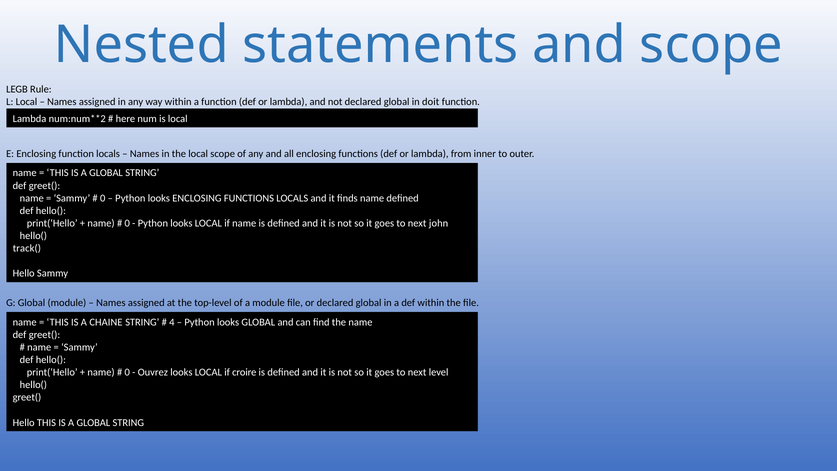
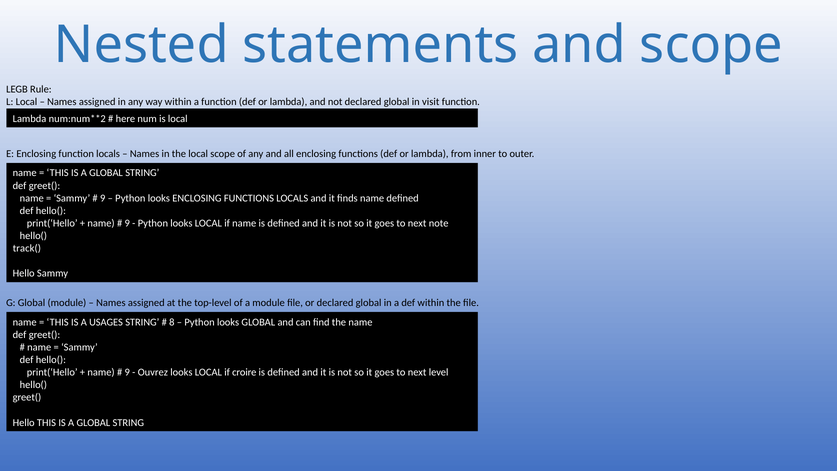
doit: doit -> visit (431, 102)
0: 0 -> 9 (103, 198)
0: 0 -> 9 (127, 223)
john: john -> note (439, 223)
CHAINE: CHAINE -> USAGES (106, 322)
4: 4 -> 8 (172, 322)
0: 0 -> 9 (127, 372)
